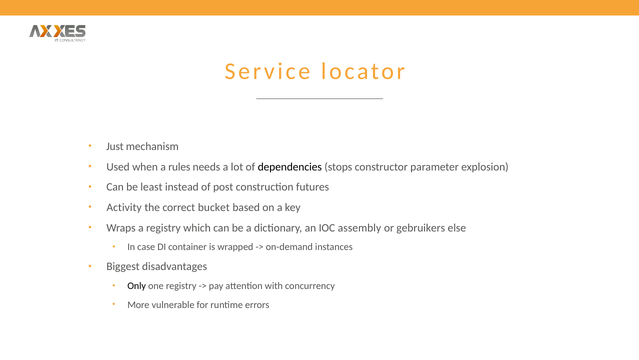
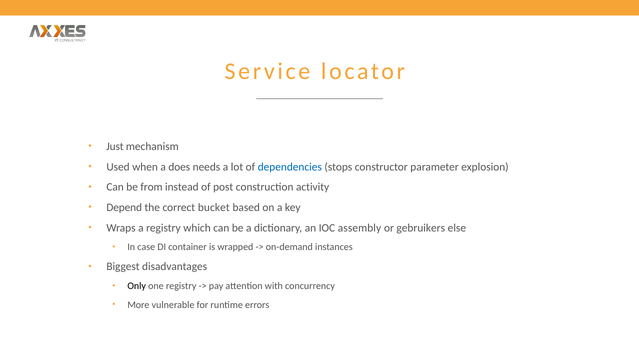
rules: rules -> does (179, 167)
dependencies colour: black -> blue (290, 167)
least: least -> from (152, 187)
futures: futures -> activity (313, 187)
Activity: Activity -> Depend (124, 207)
